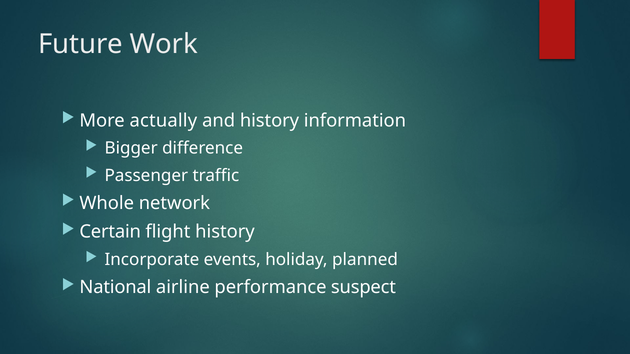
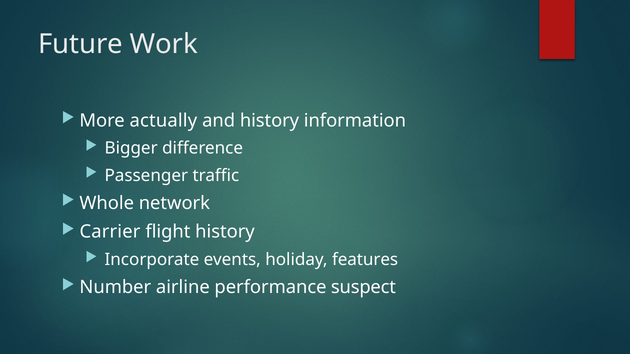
Certain: Certain -> Carrier (110, 232)
planned: planned -> features (365, 260)
National: National -> Number (115, 288)
